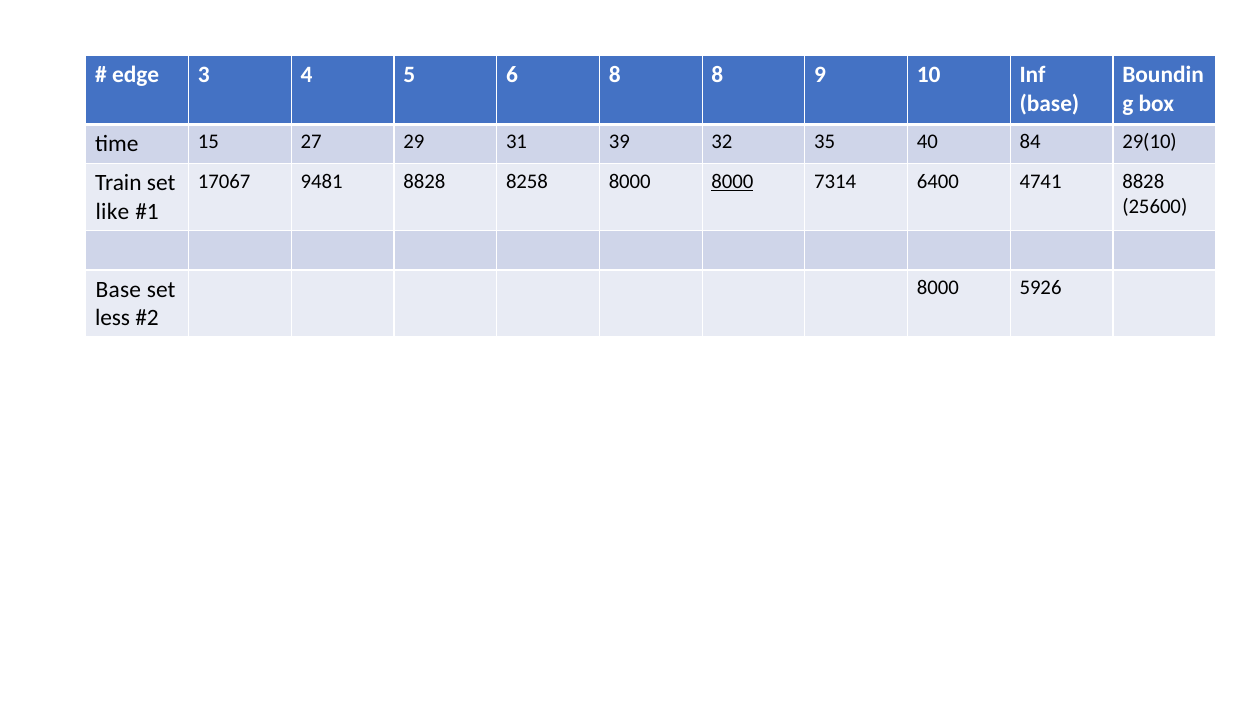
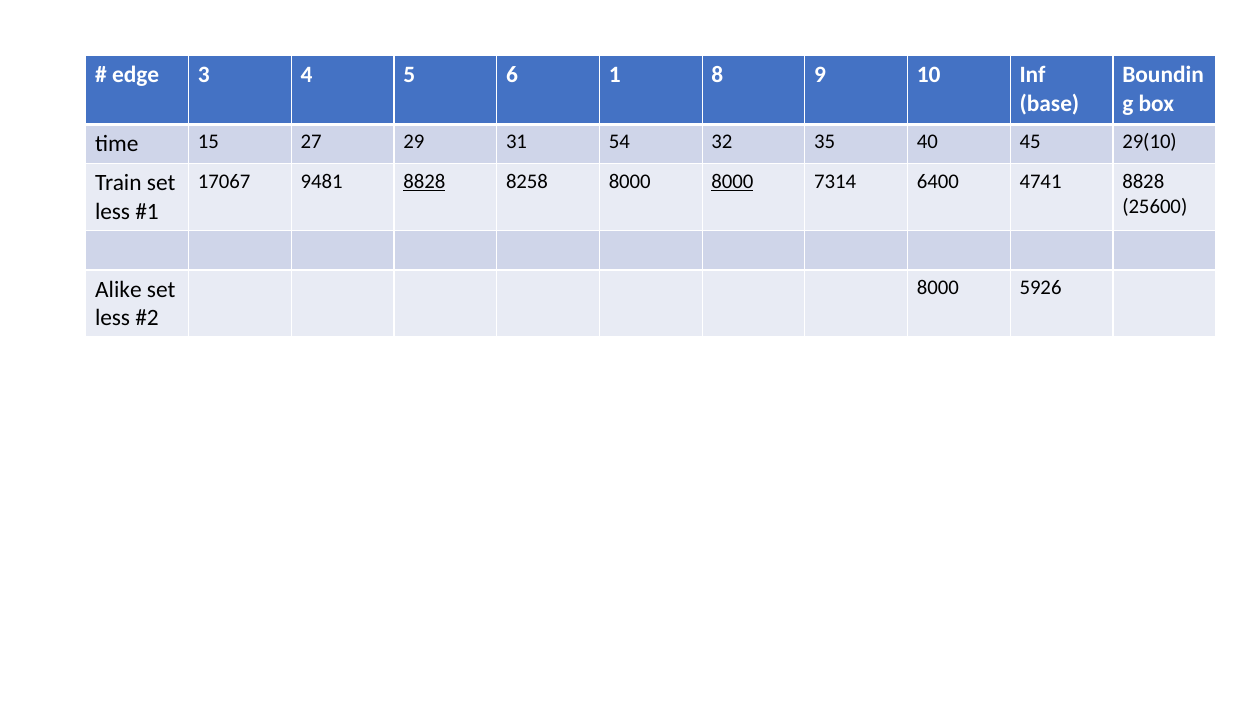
6 8: 8 -> 1 (615, 75)
39: 39 -> 54 (619, 142)
84: 84 -> 45 (1030, 142)
8828 underline: none -> present (424, 182)
like: like -> less (113, 212)
Base: Base -> Alike (118, 290)
